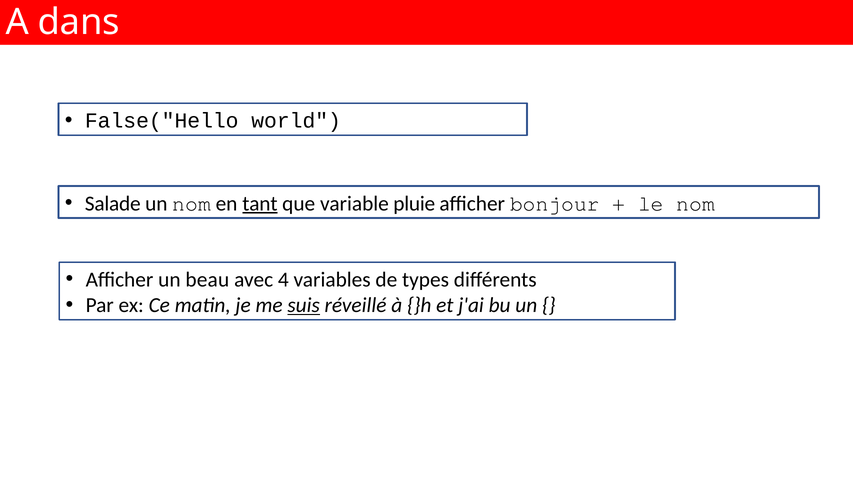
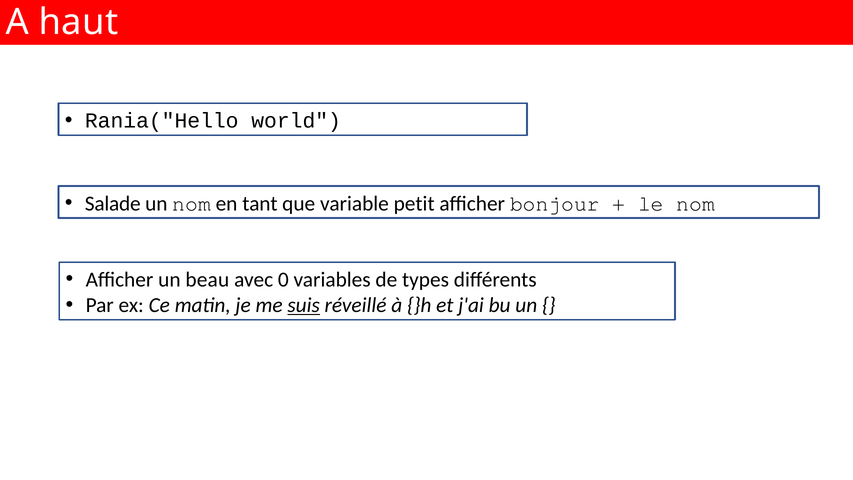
dans: dans -> haut (78, 22)
False("Hello: False("Hello -> Rania("Hello (162, 121)
tant underline: present -> none (260, 203)
pluie: pluie -> petit (414, 203)
4: 4 -> 0 (283, 280)
